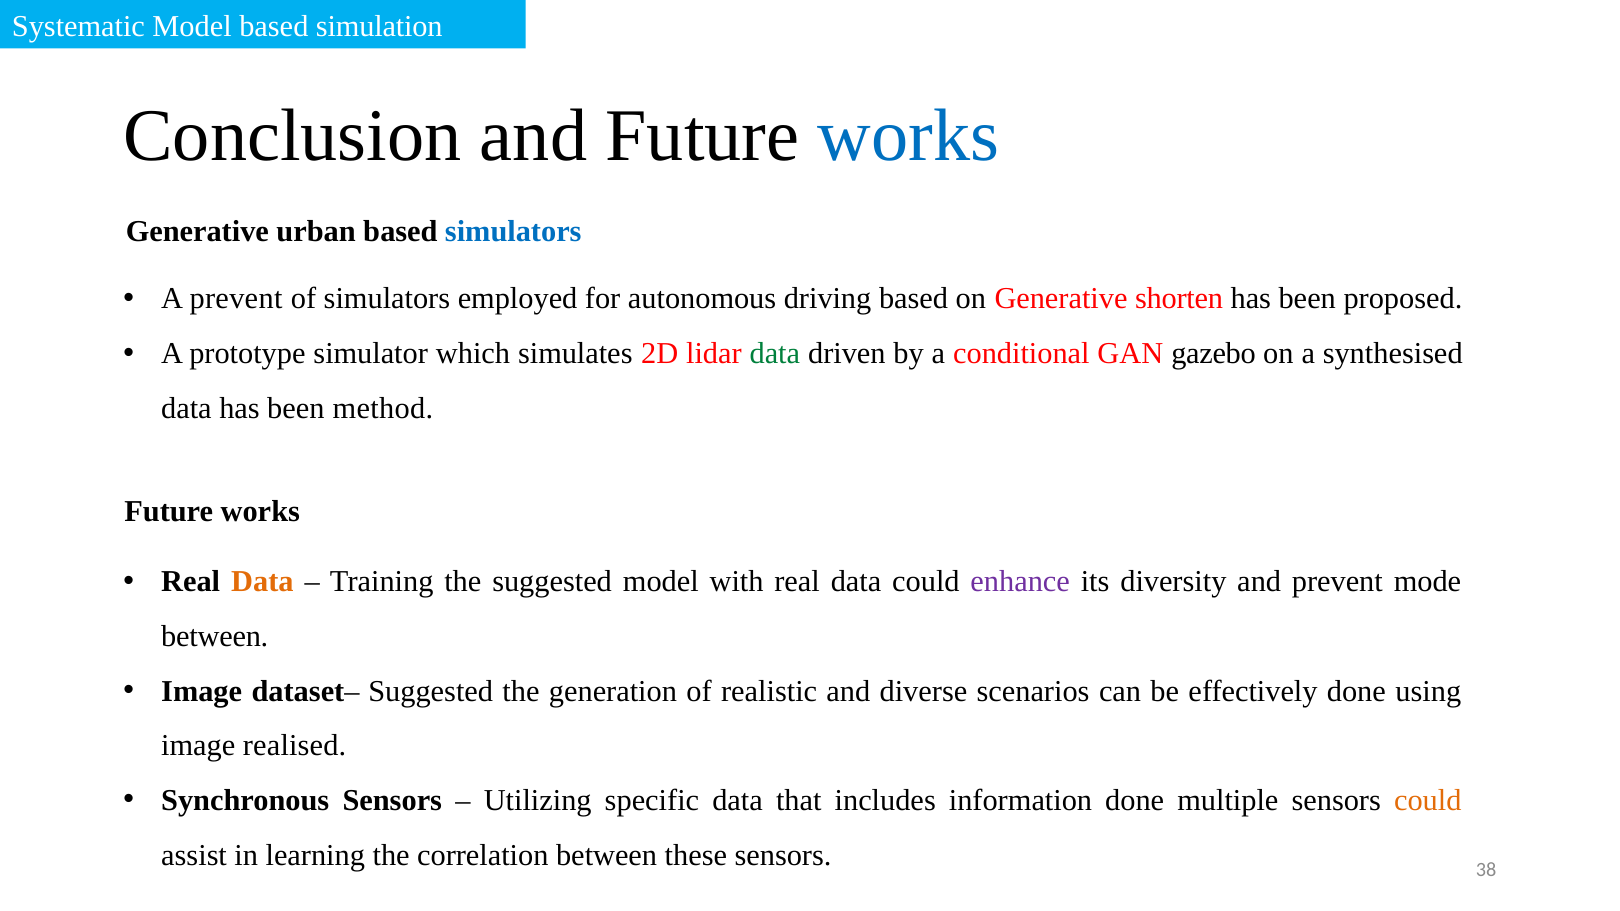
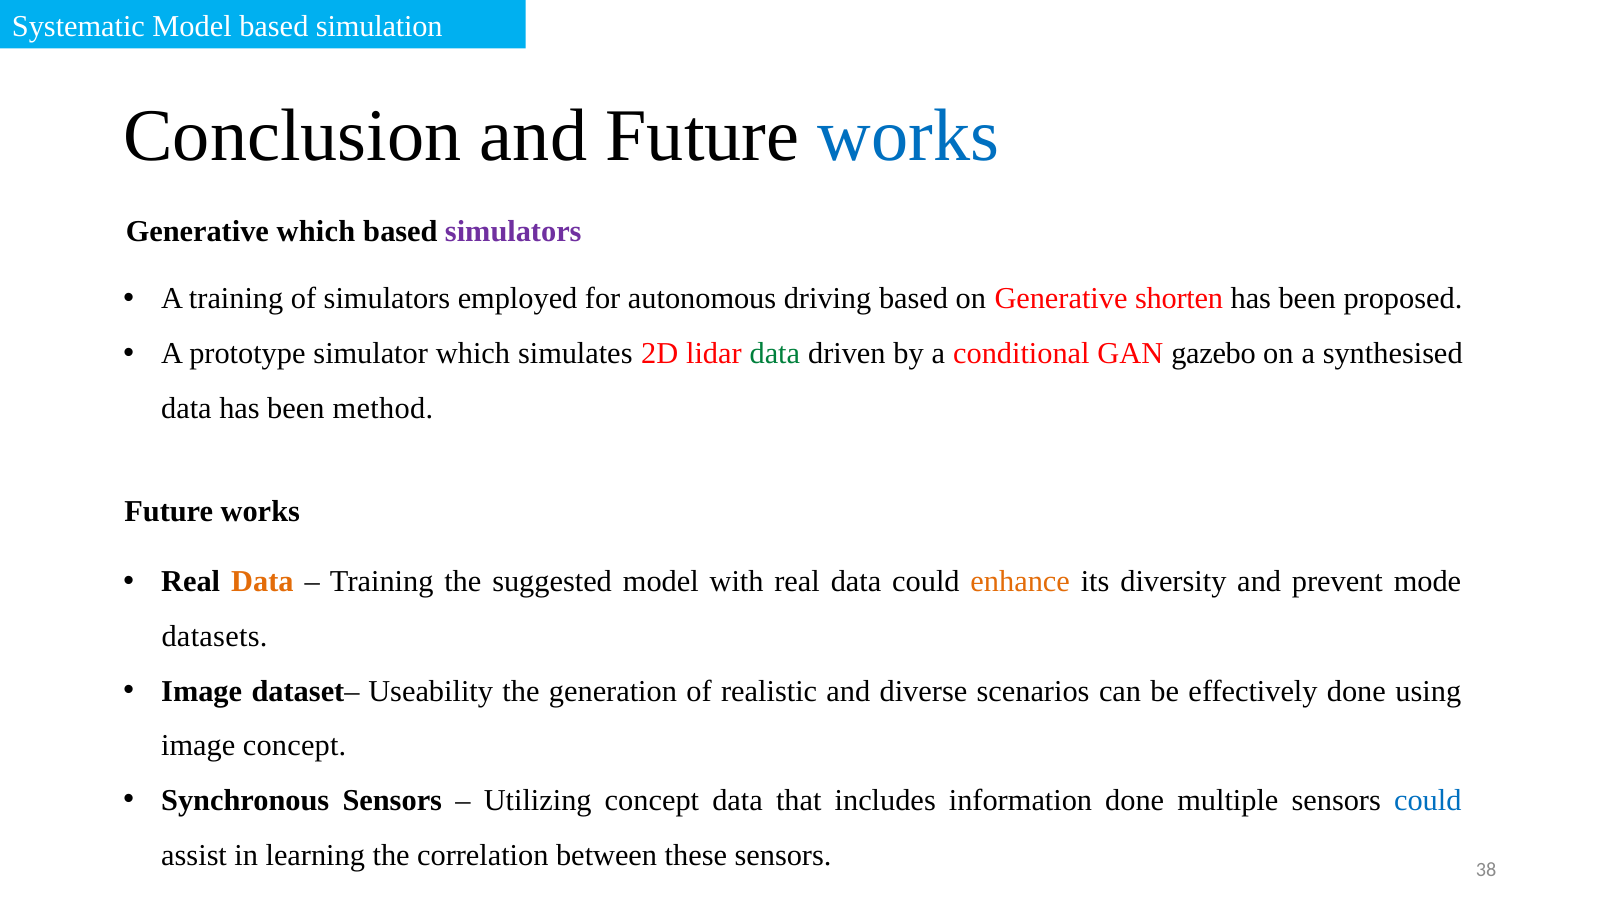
Generative urban: urban -> which (316, 232)
simulators colour: blue -> purple (513, 232)
A prevent: prevent -> training (236, 299)
enhance colour: purple -> orange (1020, 582)
between: between -> datasets (215, 637)
dataset– Suggested: Suggested -> Useability (431, 691)
image realised: realised -> concept (295, 746)
Utilizing specific: specific -> concept (652, 801)
could colour: orange -> blue (1428, 801)
